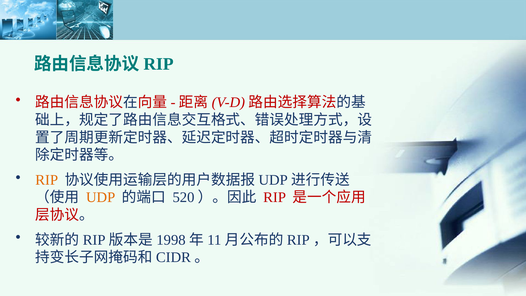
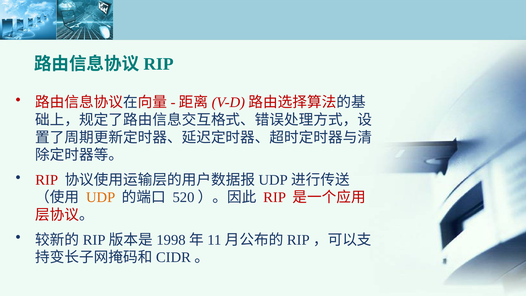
RIP colour: orange -> red (47, 180)
